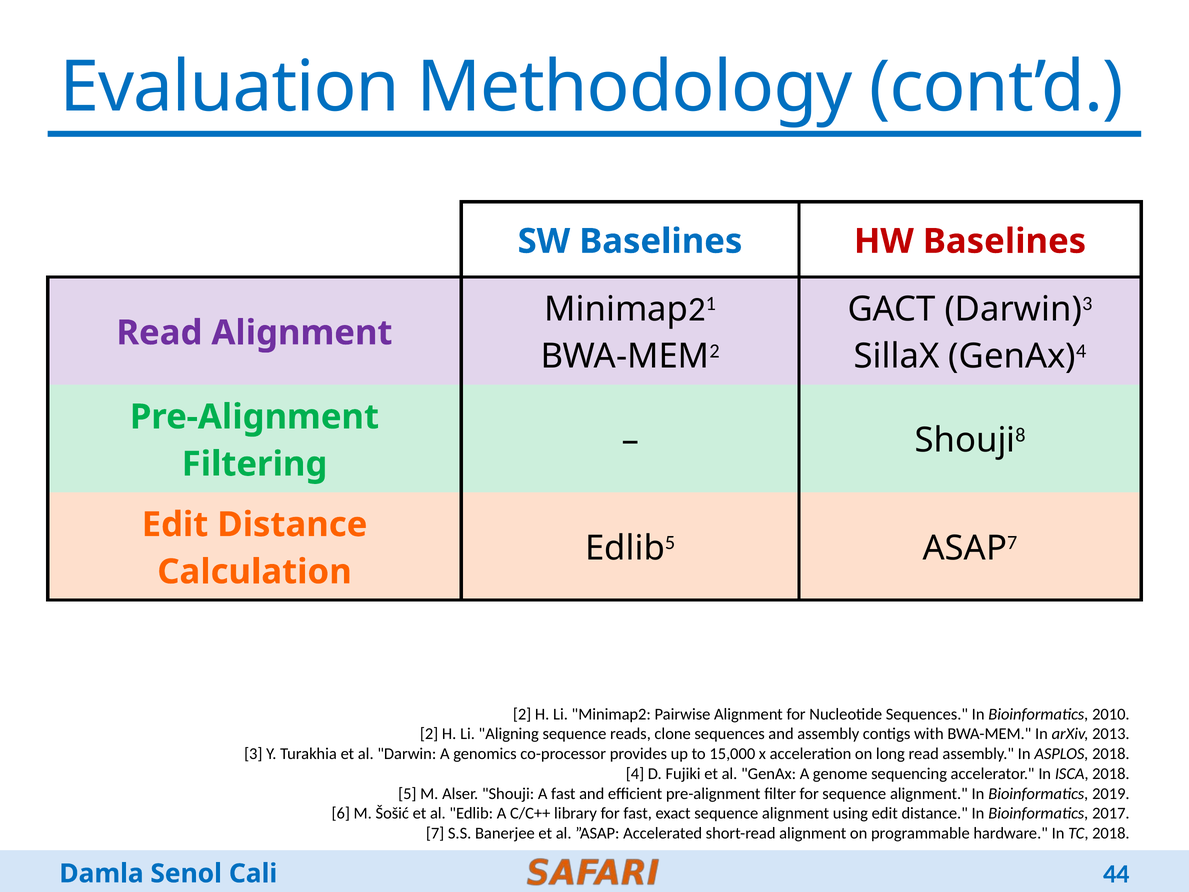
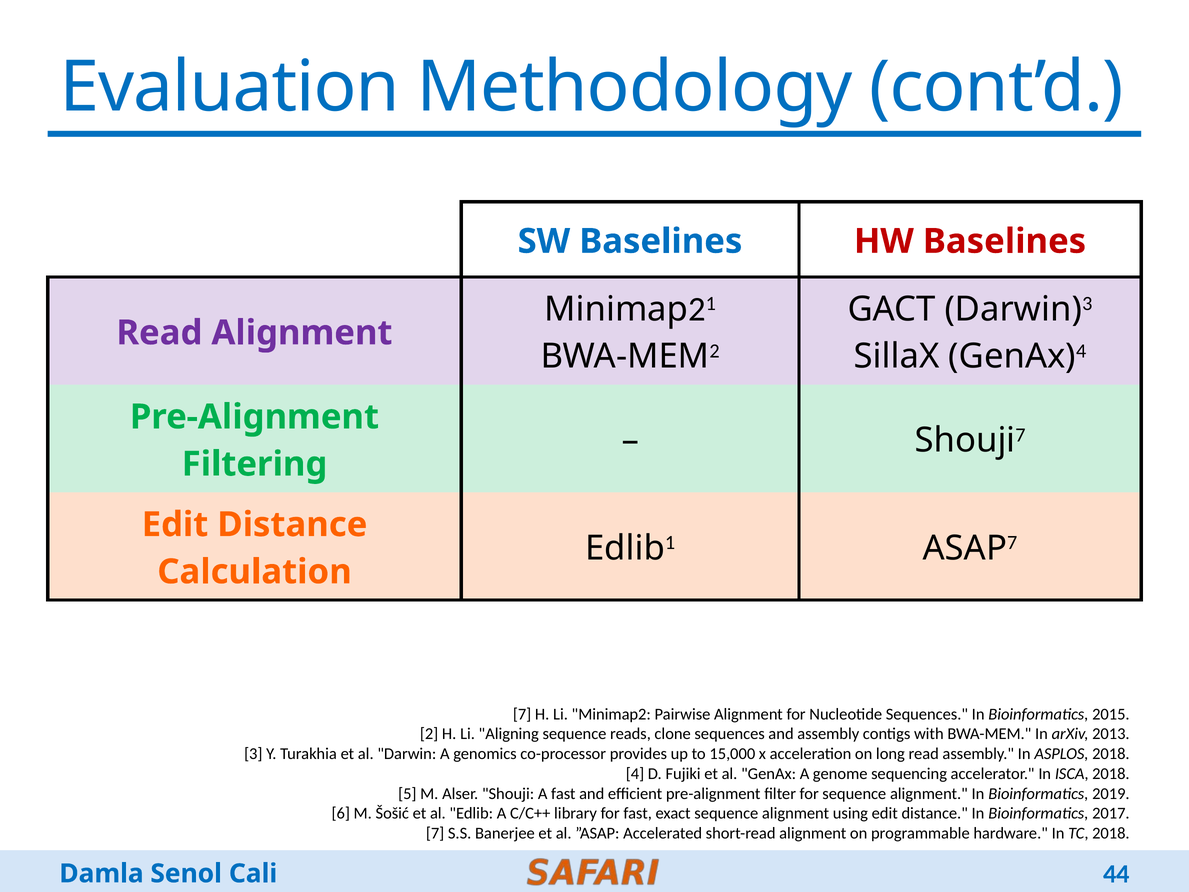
Shouji 8: 8 -> 7 (1020, 435)
Edlib 5: 5 -> 1 (670, 542)
2: 2 -> 7 (522, 714)
2010: 2010 -> 2015 (1111, 714)
